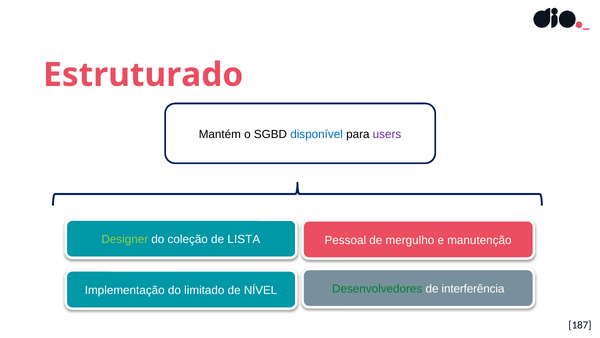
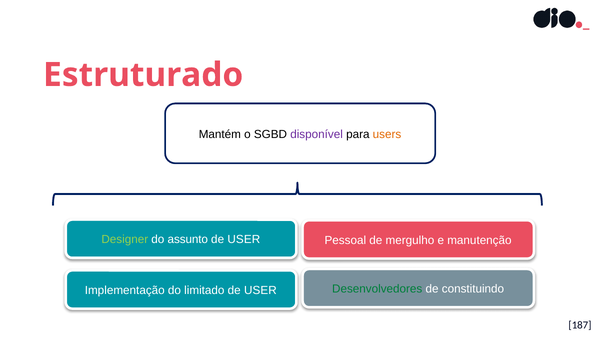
disponível colour: blue -> purple (317, 134)
users colour: purple -> orange (387, 134)
coleção: coleção -> assunto (188, 239)
LISTA: LISTA -> USER (244, 239)
interferência: interferência -> constituindo (473, 288)
NÍVEL: NÍVEL -> USER (260, 290)
